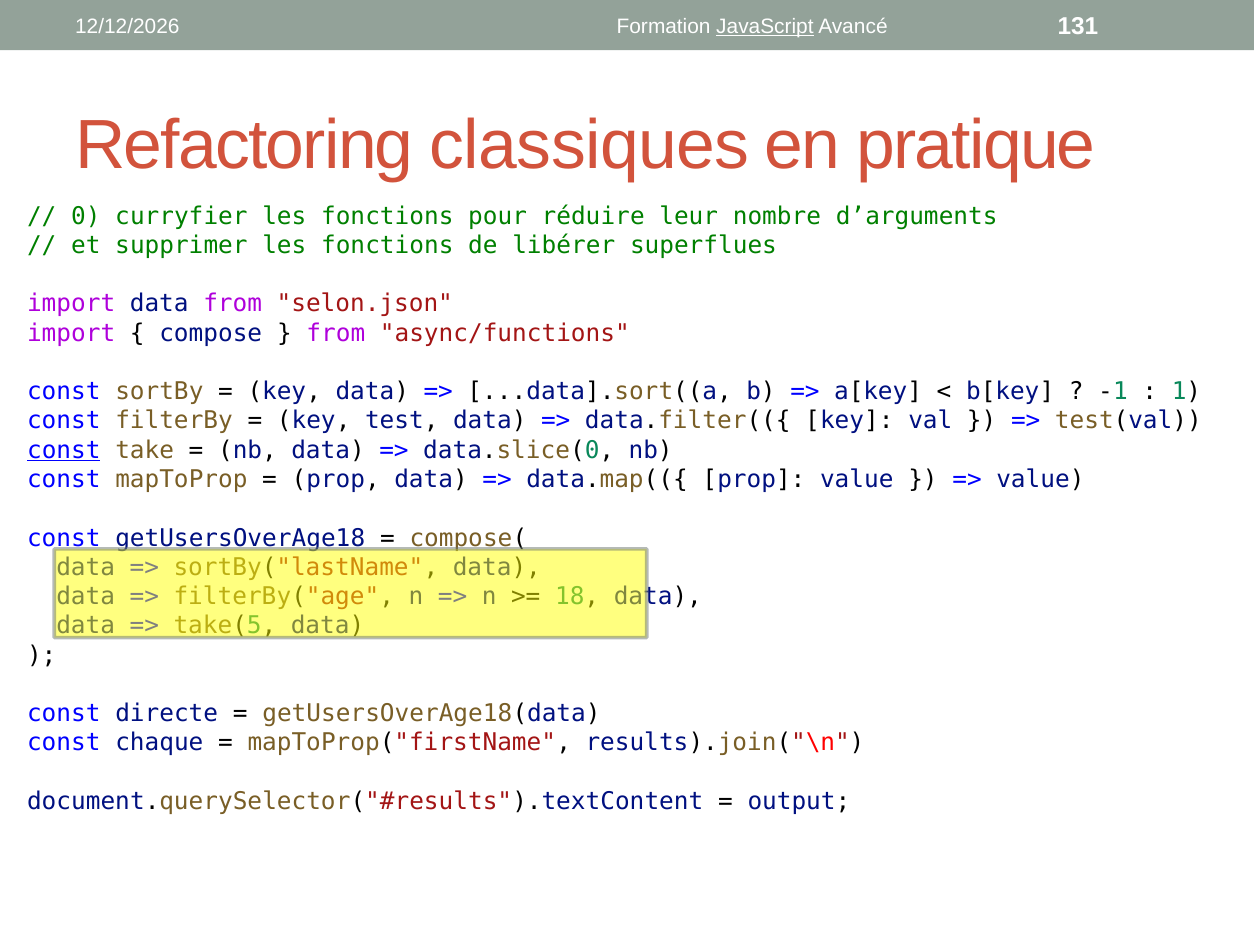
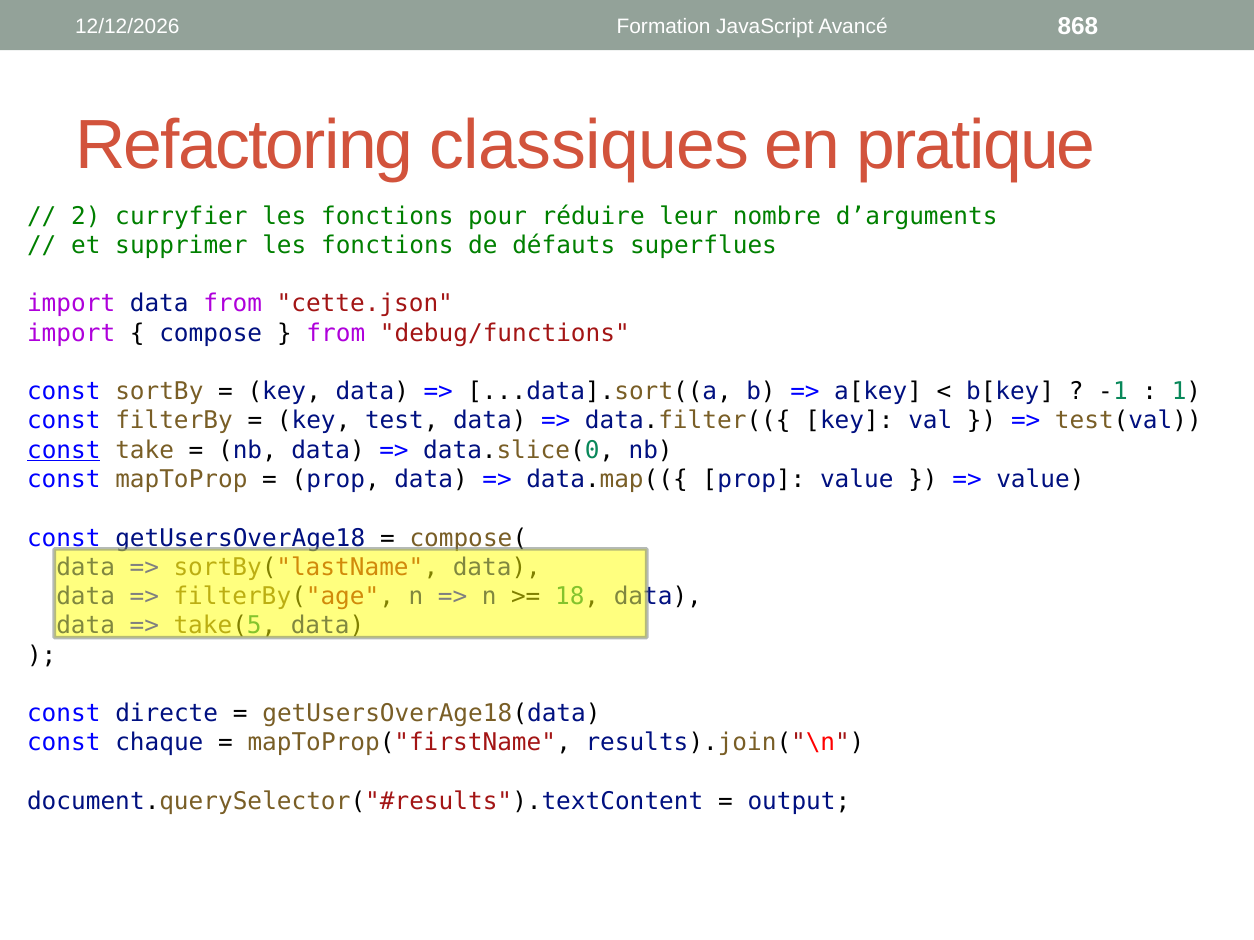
JavaScript underline: present -> none (765, 26)
131: 131 -> 868 (1078, 27)
0: 0 -> 2 (86, 216)
libérer: libérer -> défauts (564, 246)
selon.json: selon.json -> cette.json (365, 304)
async/functions: async/functions -> debug/functions (505, 333)
